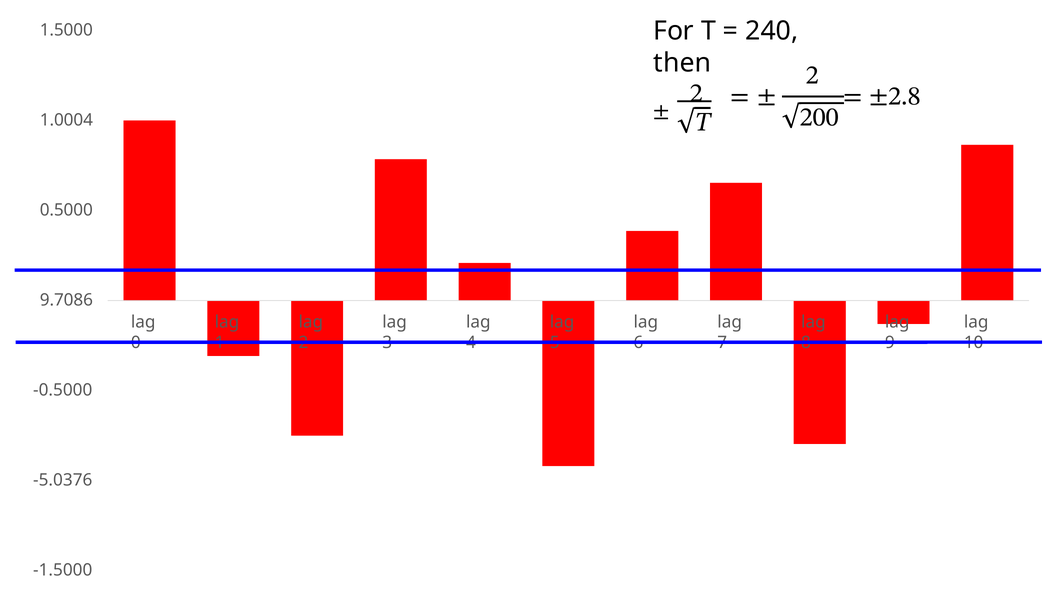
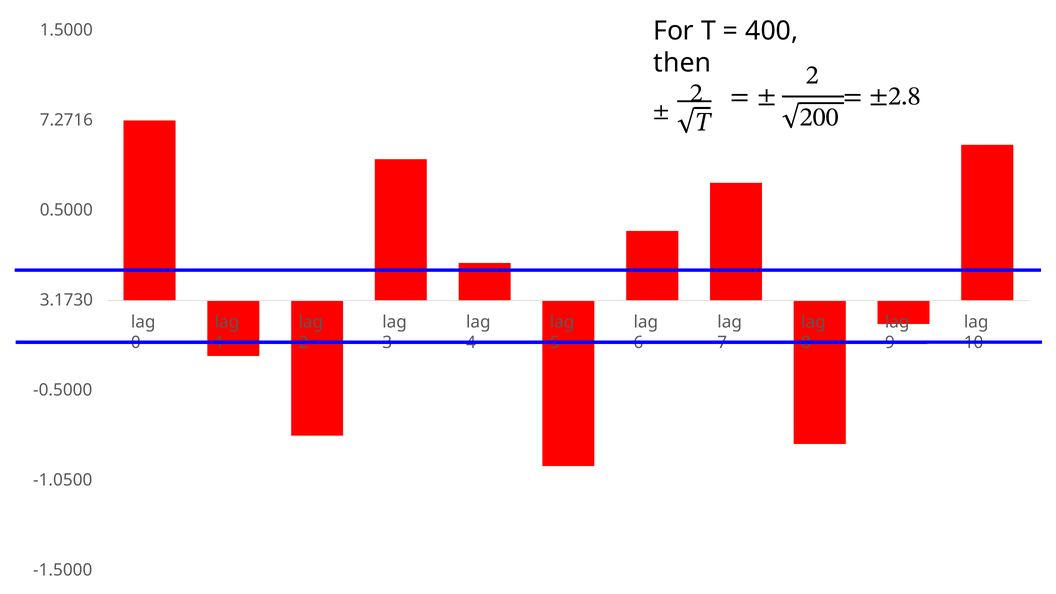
240: 240 -> 400 (772, 31)
1.0004: 1.0004 -> 7.2716 (66, 120)
9.7086: 9.7086 -> 3.1730 (66, 300)
-5.0376: -5.0376 -> -1.0500 (63, 480)
